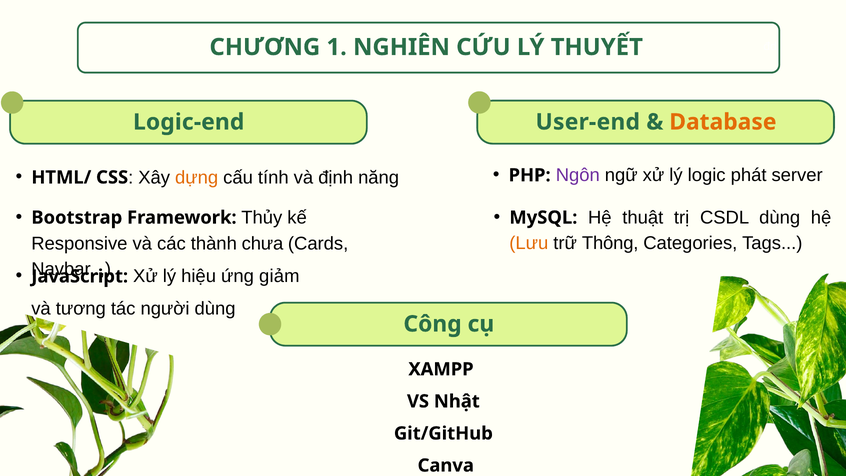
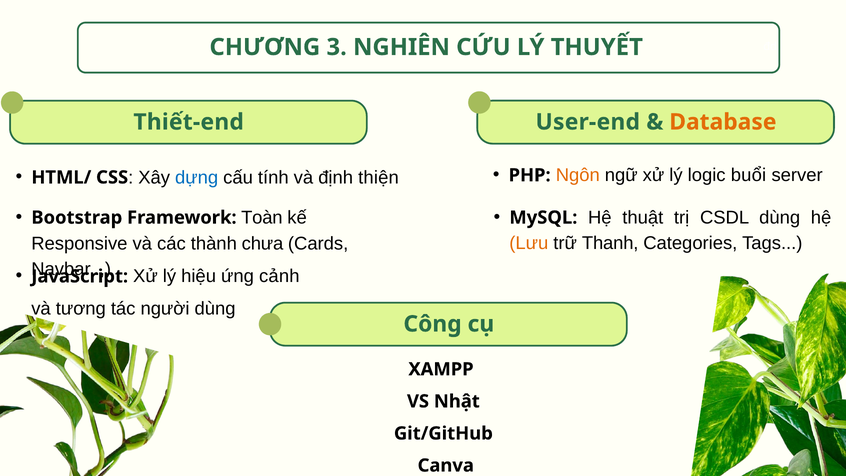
1: 1 -> 3 (337, 47)
Logic-end: Logic-end -> Thiết-end (189, 122)
Ngôn colour: purple -> orange (578, 175)
phát: phát -> buổi (748, 175)
dựng colour: orange -> blue (197, 177)
năng: năng -> thiện (379, 177)
Thủy: Thủy -> Toàn (262, 218)
Thông: Thông -> Thanh (610, 243)
giảm: giảm -> cảnh (279, 276)
